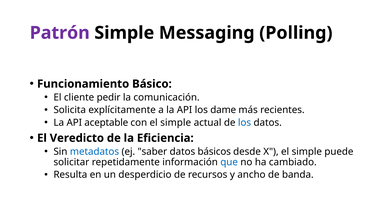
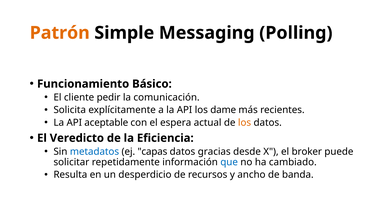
Patrón colour: purple -> orange (60, 33)
con el simple: simple -> espera (176, 122)
los colour: blue -> orange (245, 122)
saber: saber -> capas (152, 151)
básicos: básicos -> gracias (214, 151)
X el simple: simple -> broker (307, 151)
